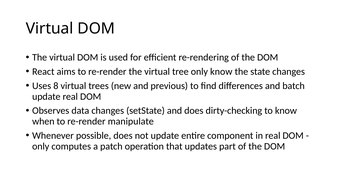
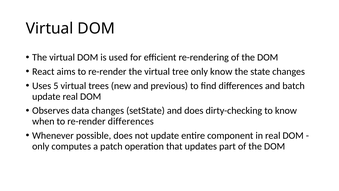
8: 8 -> 5 (56, 86)
re-render manipulate: manipulate -> differences (131, 121)
